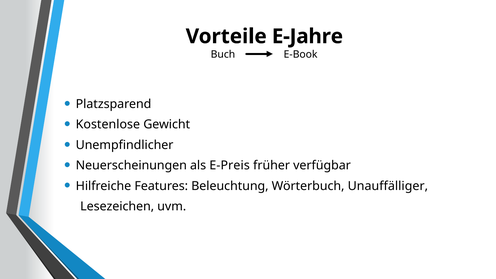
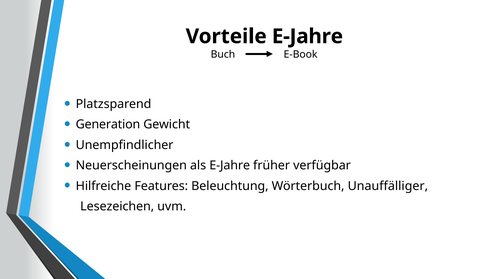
Kostenlose: Kostenlose -> Generation (108, 125)
als E-Preis: E-Preis -> E-Jahre (230, 165)
